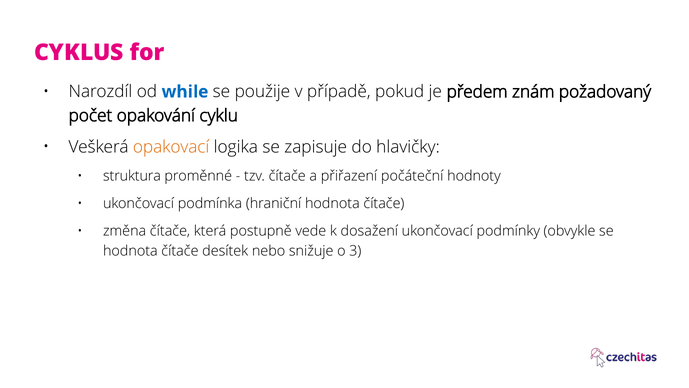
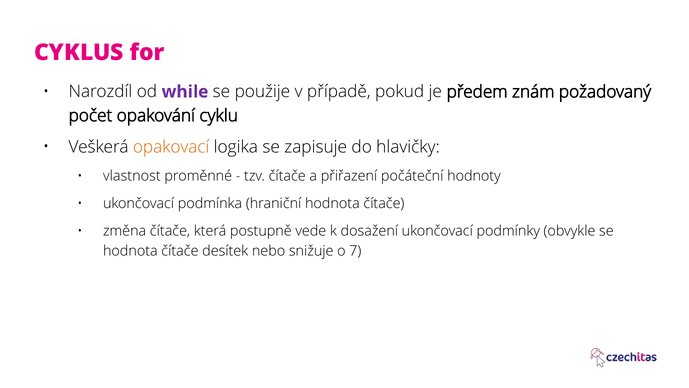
while colour: blue -> purple (185, 92)
struktura: struktura -> vlastnost (132, 176)
3: 3 -> 7 (355, 251)
